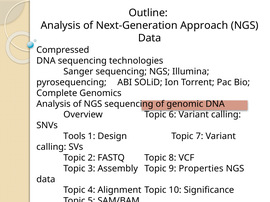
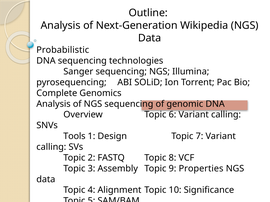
Approach: Approach -> Wikipedia (204, 25)
Compressed: Compressed -> Probabilistic (63, 50)
